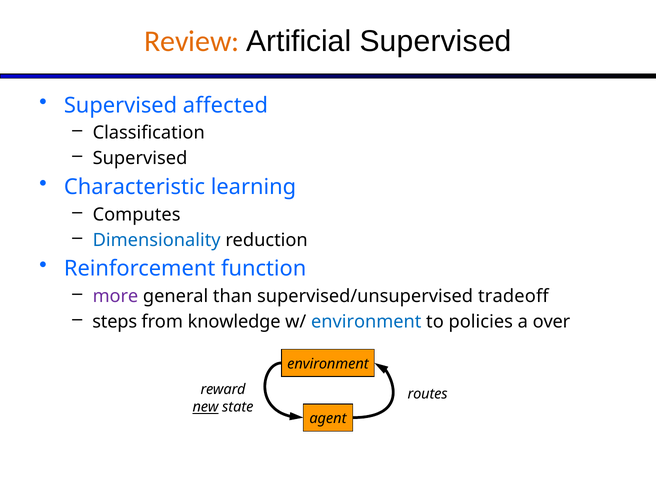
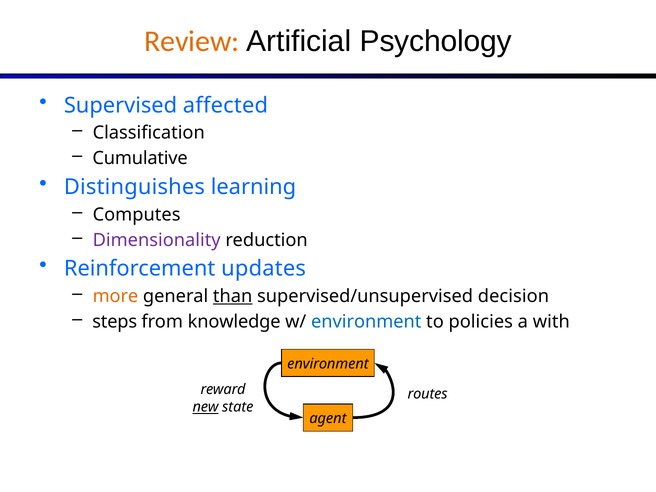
Artificial Supervised: Supervised -> Psychology (436, 41)
Supervised: Supervised -> Cumulative (140, 158)
Characteristic: Characteristic -> Distinguishes (134, 187)
Dimensionality colour: blue -> purple (157, 240)
function: function -> updates (264, 269)
more colour: purple -> orange (115, 296)
than underline: none -> present (233, 296)
tradeoff: tradeoff -> decision (513, 296)
over: over -> with (551, 322)
